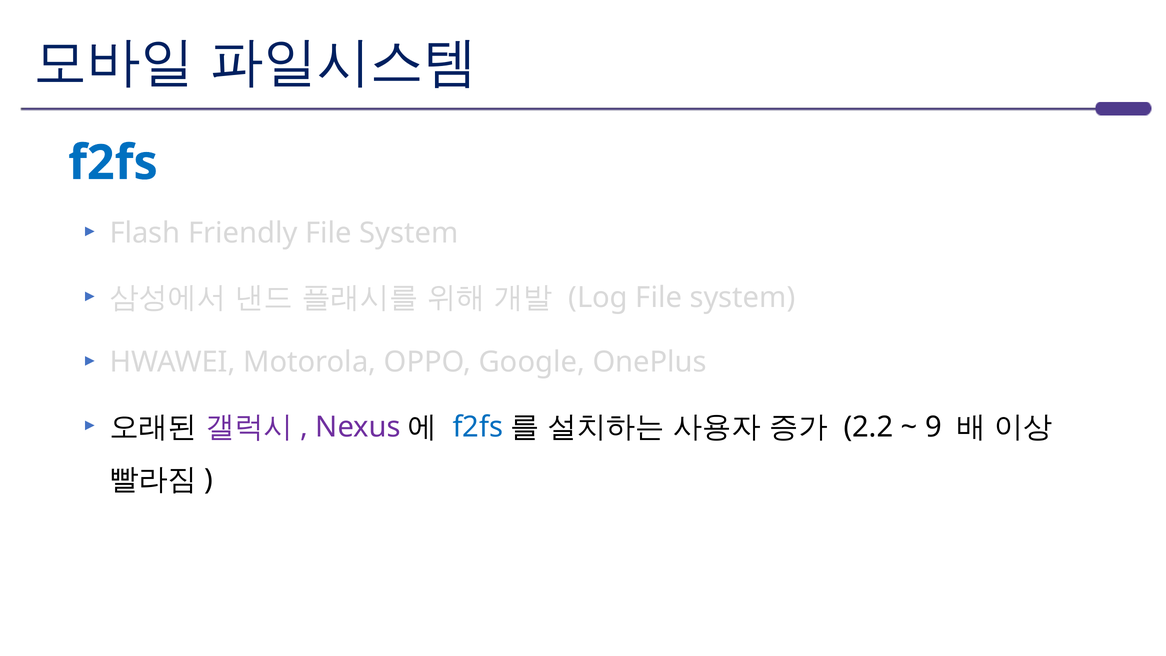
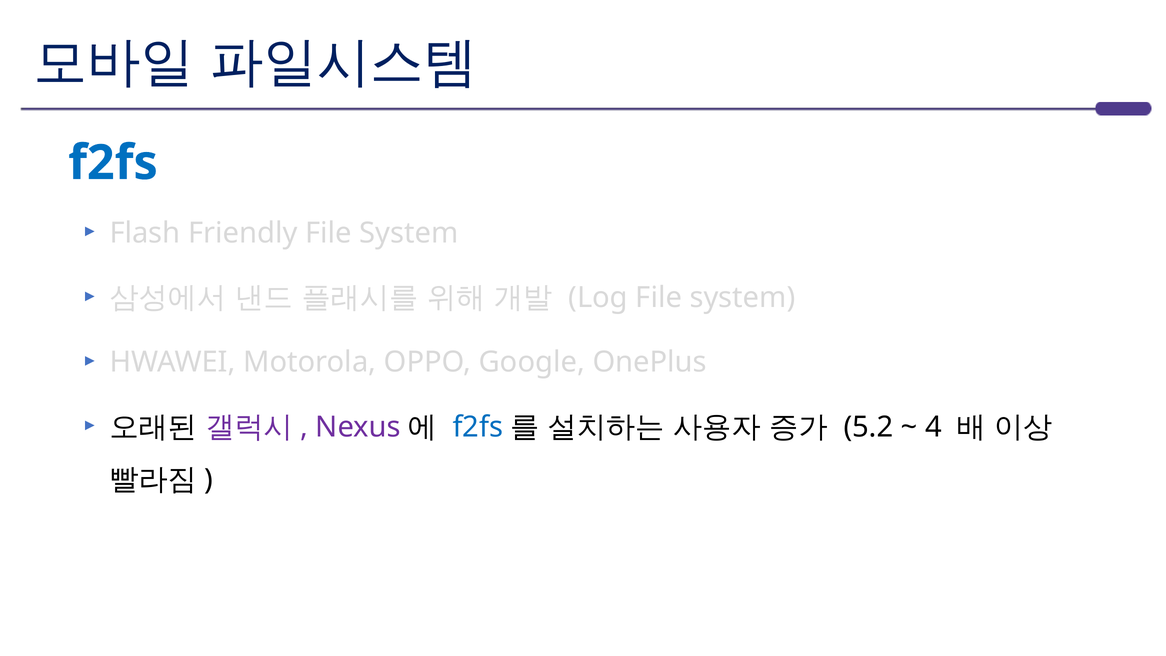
2.2: 2.2 -> 5.2 (868, 427)
9: 9 -> 4 (933, 427)
